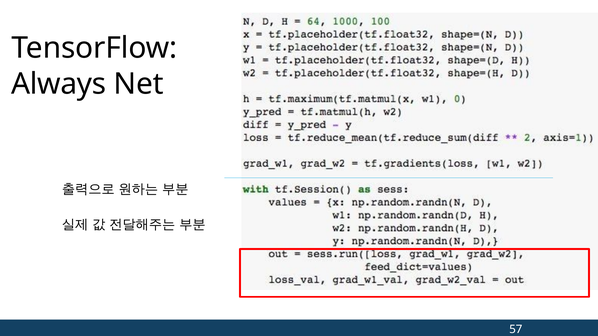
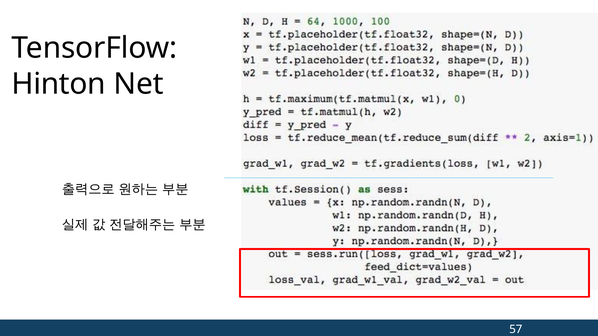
Always: Always -> Hinton (59, 84)
